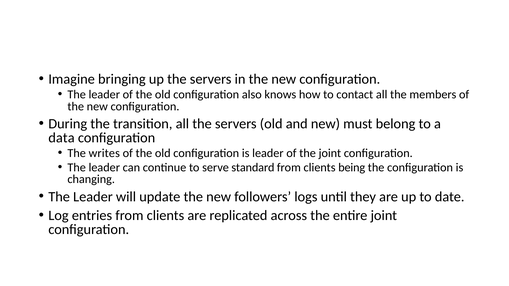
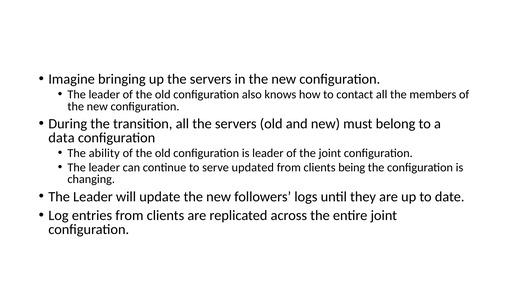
writes: writes -> ability (104, 153)
standard: standard -> updated (253, 168)
